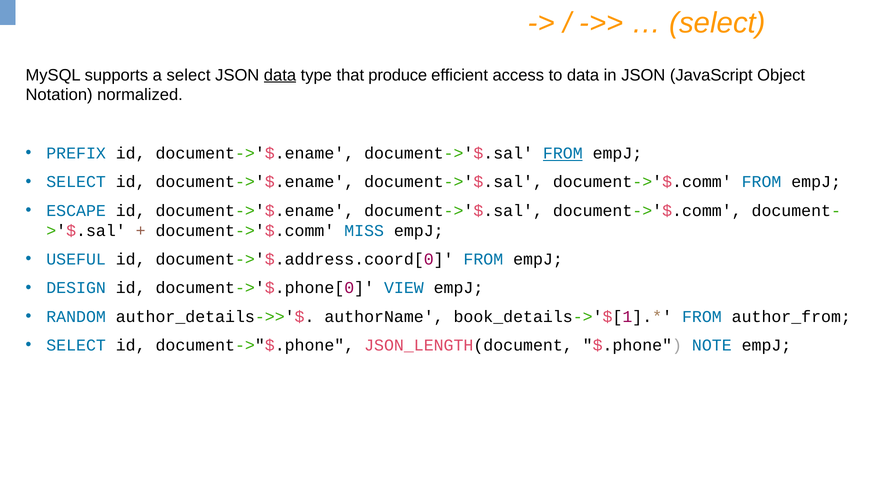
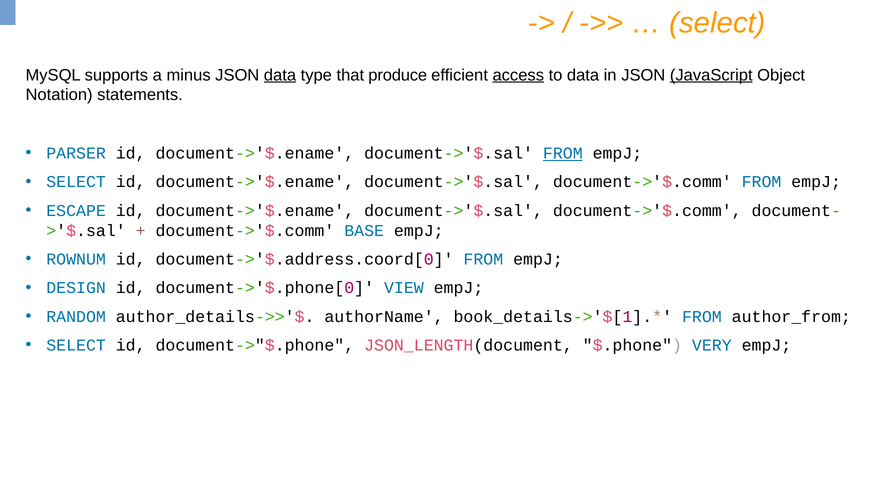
a select: select -> minus (189, 75)
access underline: none -> present (518, 75)
JavaScript underline: none -> present (711, 75)
normalized: normalized -> statements (140, 95)
PREFIX: PREFIX -> PARSER (76, 153)
MISS: MISS -> BASE (364, 230)
USEFUL: USEFUL -> ROWNUM (76, 259)
NOTE: NOTE -> VERY (712, 345)
